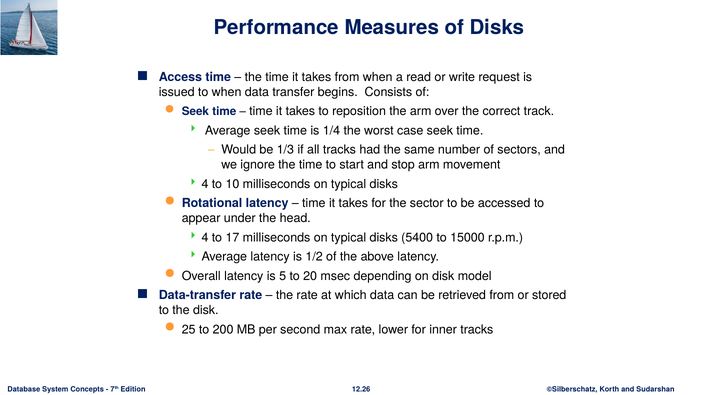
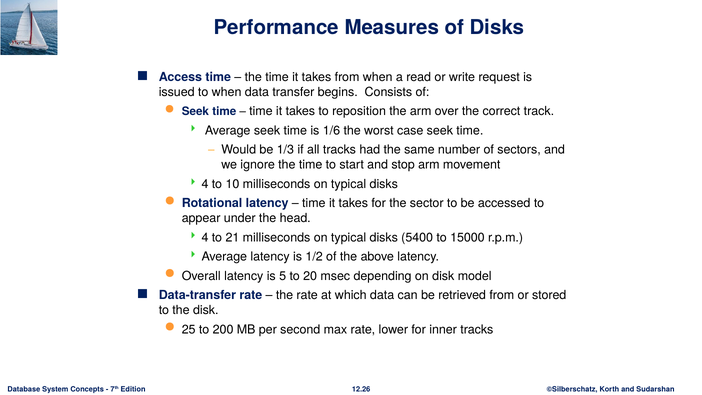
1/4: 1/4 -> 1/6 (331, 130)
17: 17 -> 21 (232, 237)
